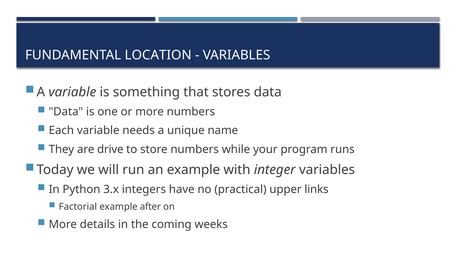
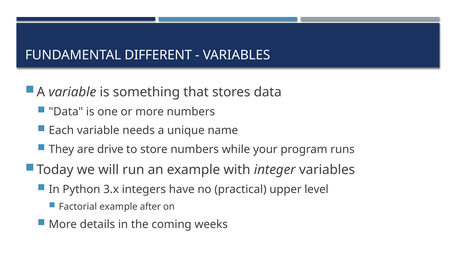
LOCATION: LOCATION -> DIFFERENT (158, 55)
links: links -> level (317, 190)
